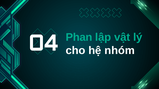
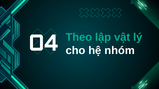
Phan: Phan -> Theo (79, 37)
